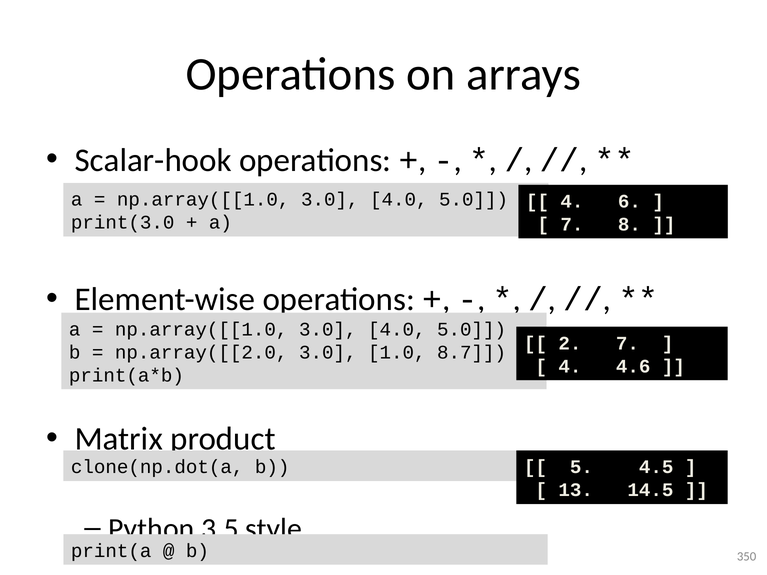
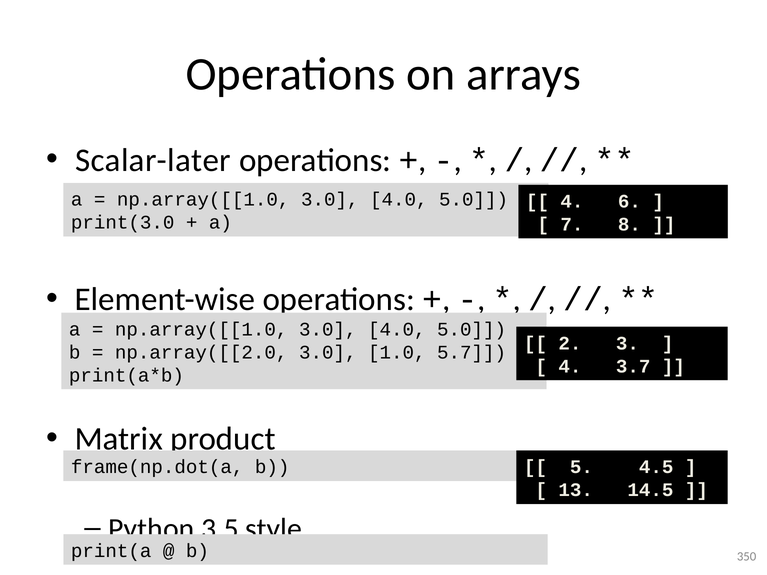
Scalar-hook: Scalar-hook -> Scalar-later (153, 160)
2 7: 7 -> 3 (627, 343)
8.7: 8.7 -> 5.7 (472, 352)
4.6: 4.6 -> 3.7 (633, 366)
clone(np.dot(a: clone(np.dot(a -> frame(np.dot(a (157, 467)
